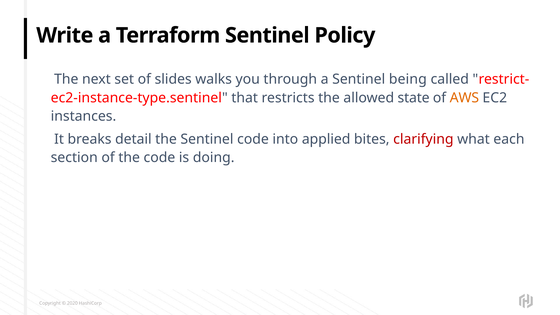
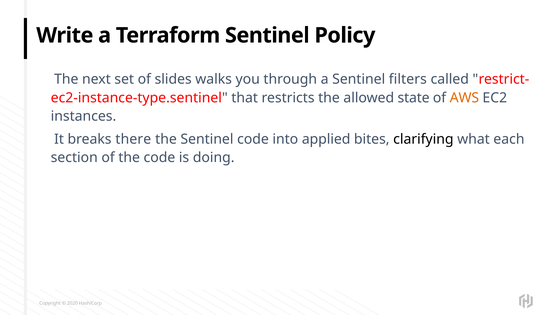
being: being -> filters (408, 79)
detail: detail -> there (133, 139)
clarifying colour: red -> black (423, 139)
